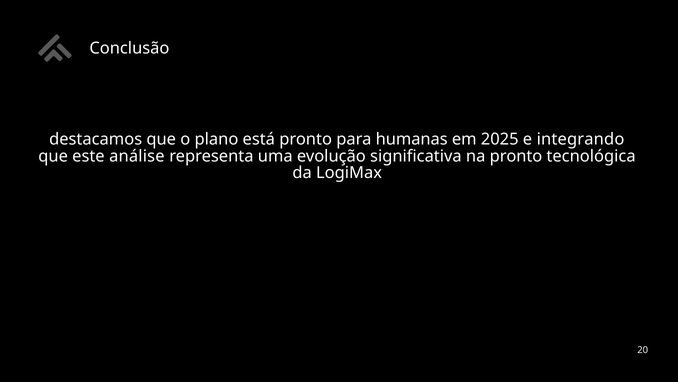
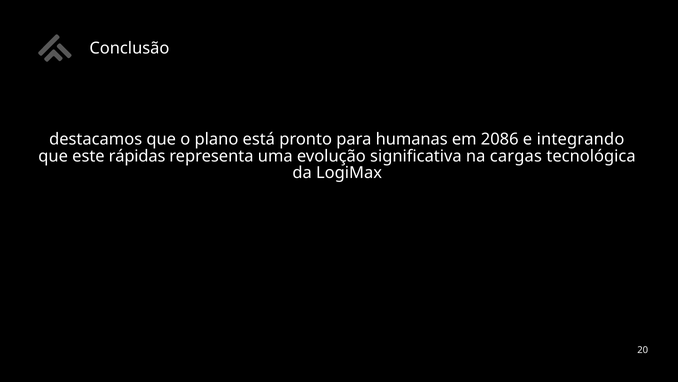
2025: 2025 -> 2086 (500, 139)
análise: análise -> rápidas (137, 156)
na pronto: pronto -> cargas (516, 156)
